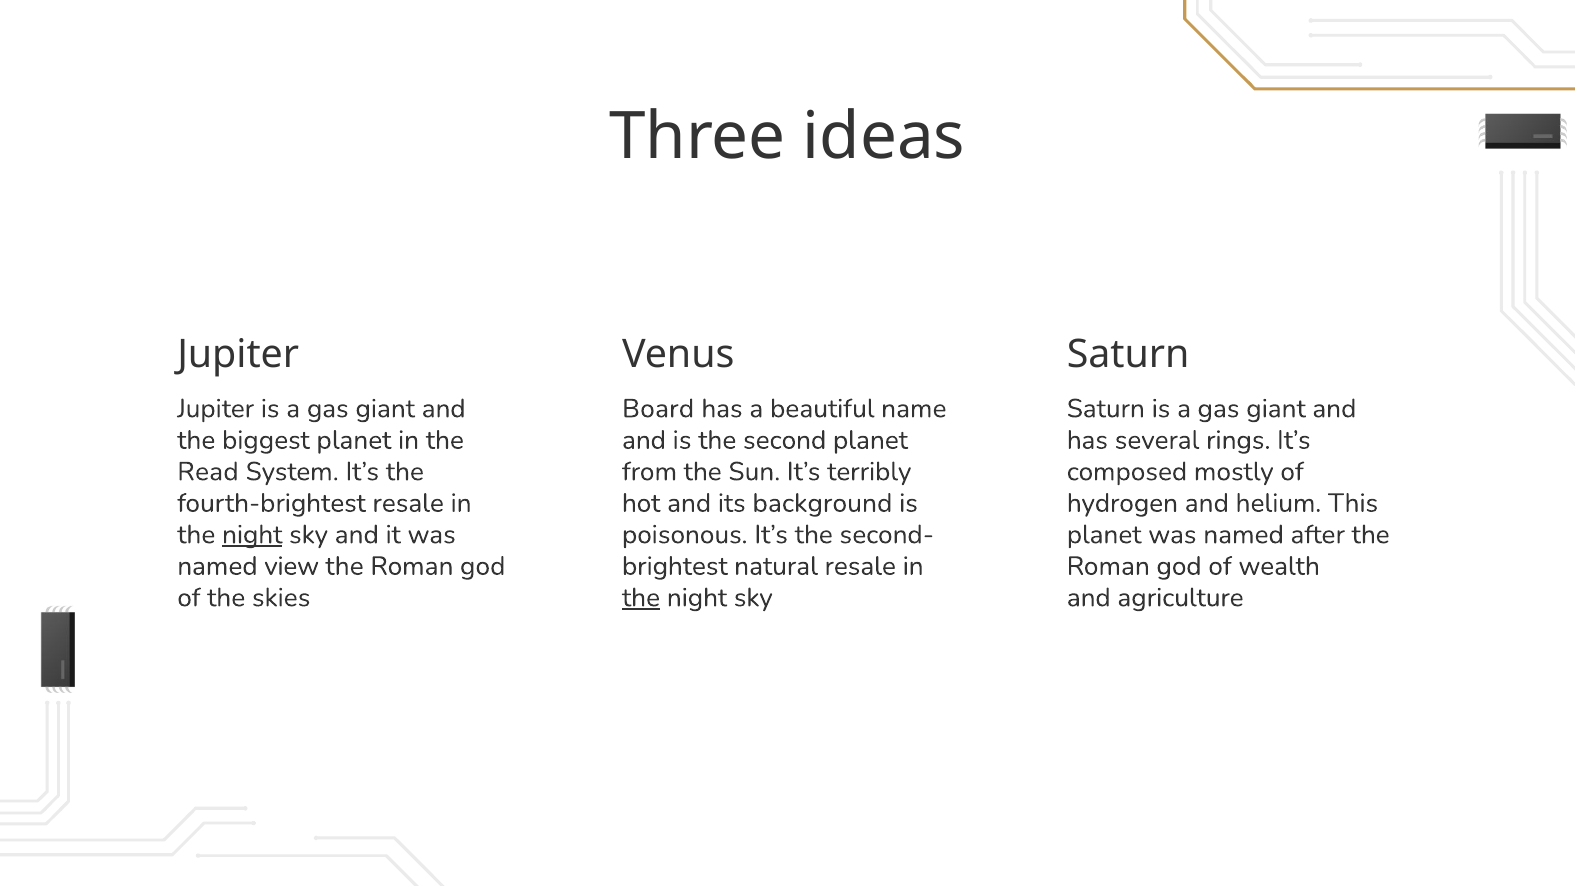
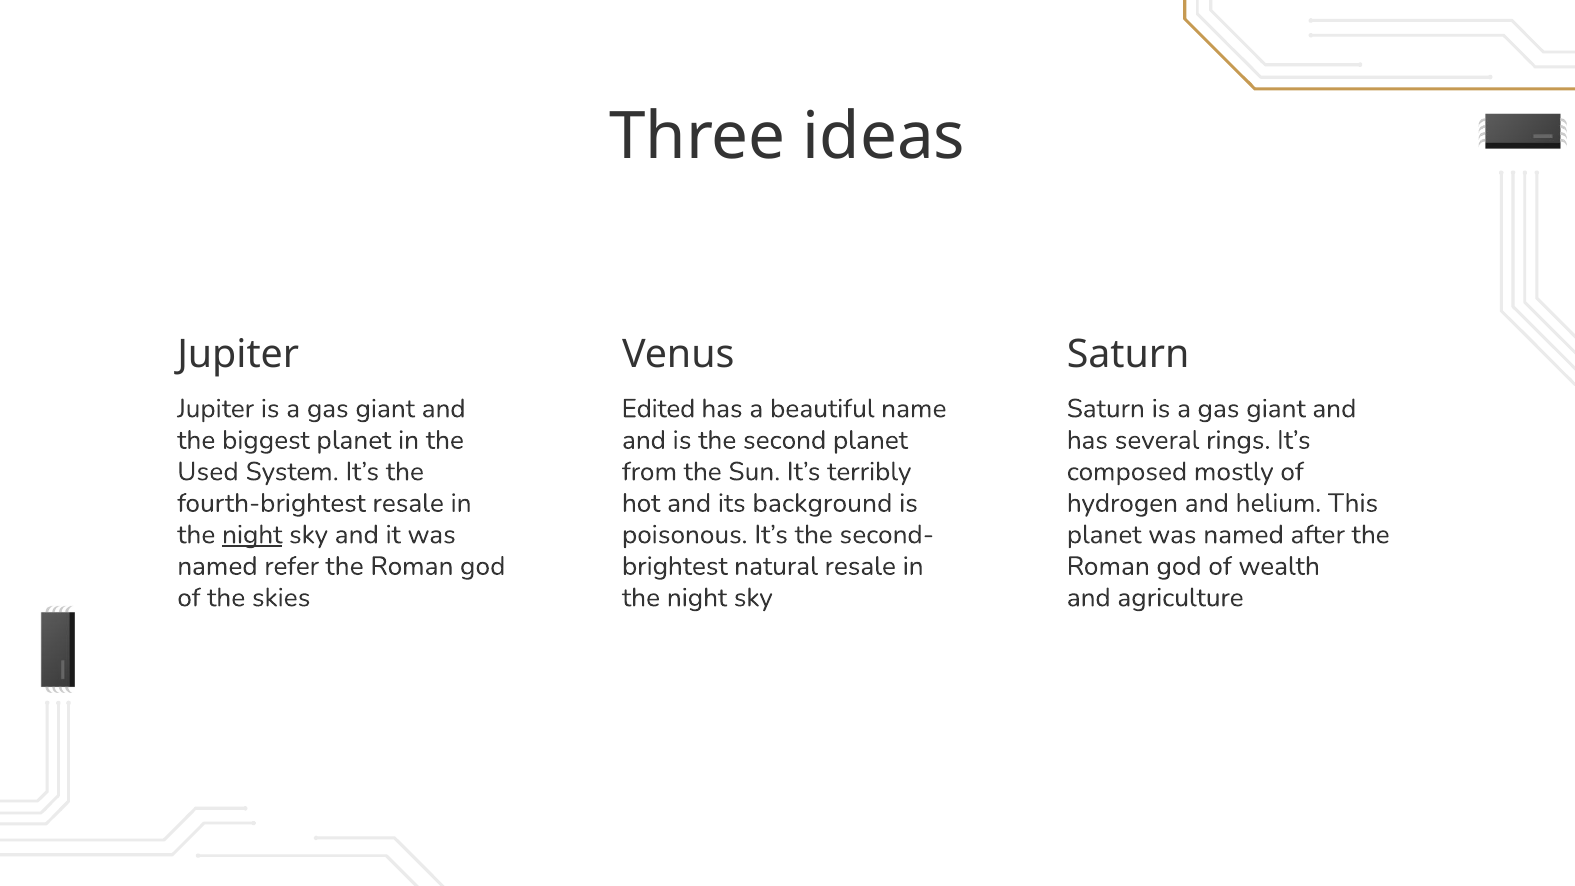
Board: Board -> Edited (658, 409)
Read: Read -> Used (208, 472)
view: view -> refer (292, 566)
the underline: present -> none (641, 598)
